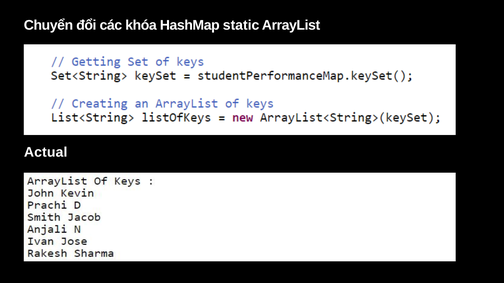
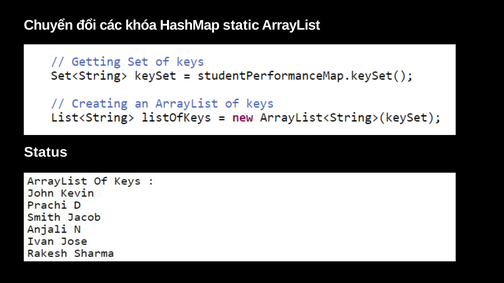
Actual: Actual -> Status (46, 152)
